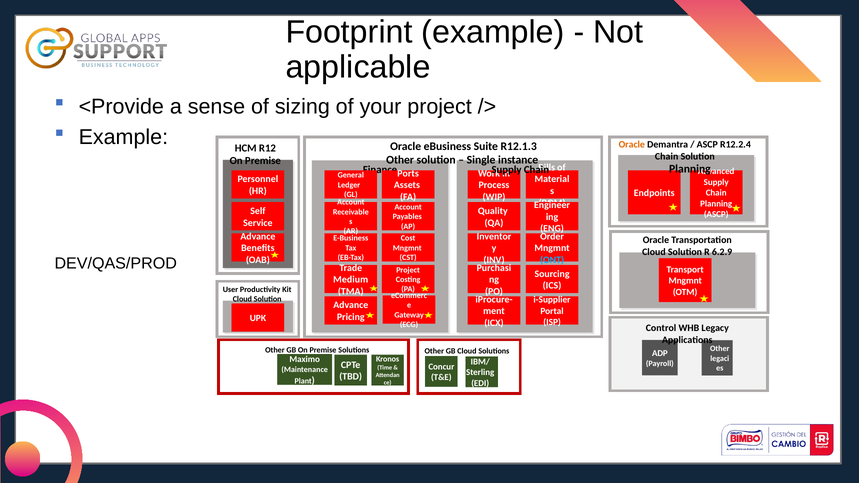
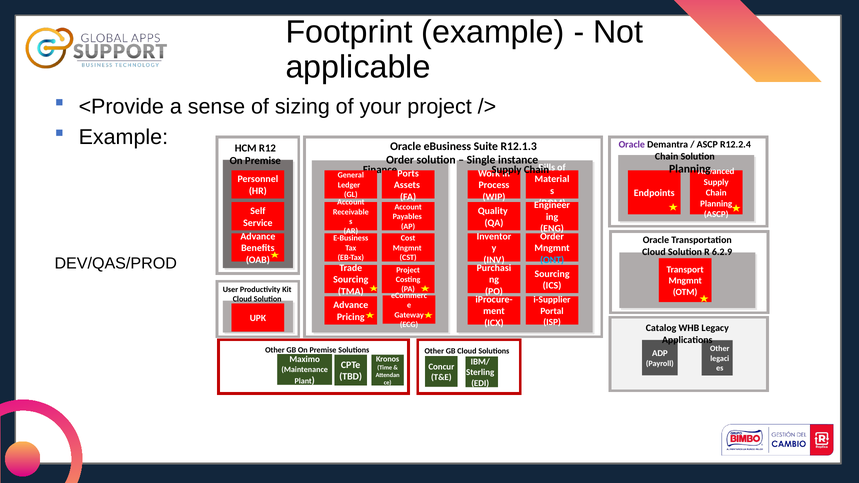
Oracle colour: orange -> purple (632, 144)
Other: Other -> Order (400, 160)
Medium: Medium -> Sourcing (351, 280)
Control: Control -> Catalog (661, 328)
